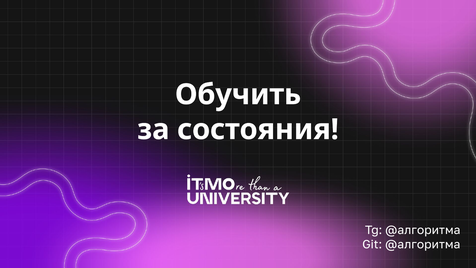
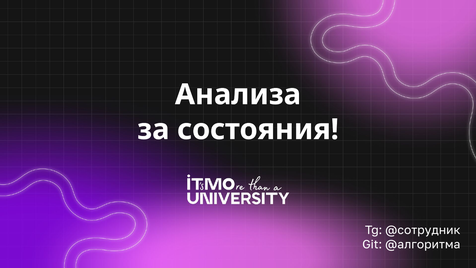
Обучить: Обучить -> Анализа (238, 95)
Tg @алгоритма: @алгоритма -> @сотрудник (423, 230)
